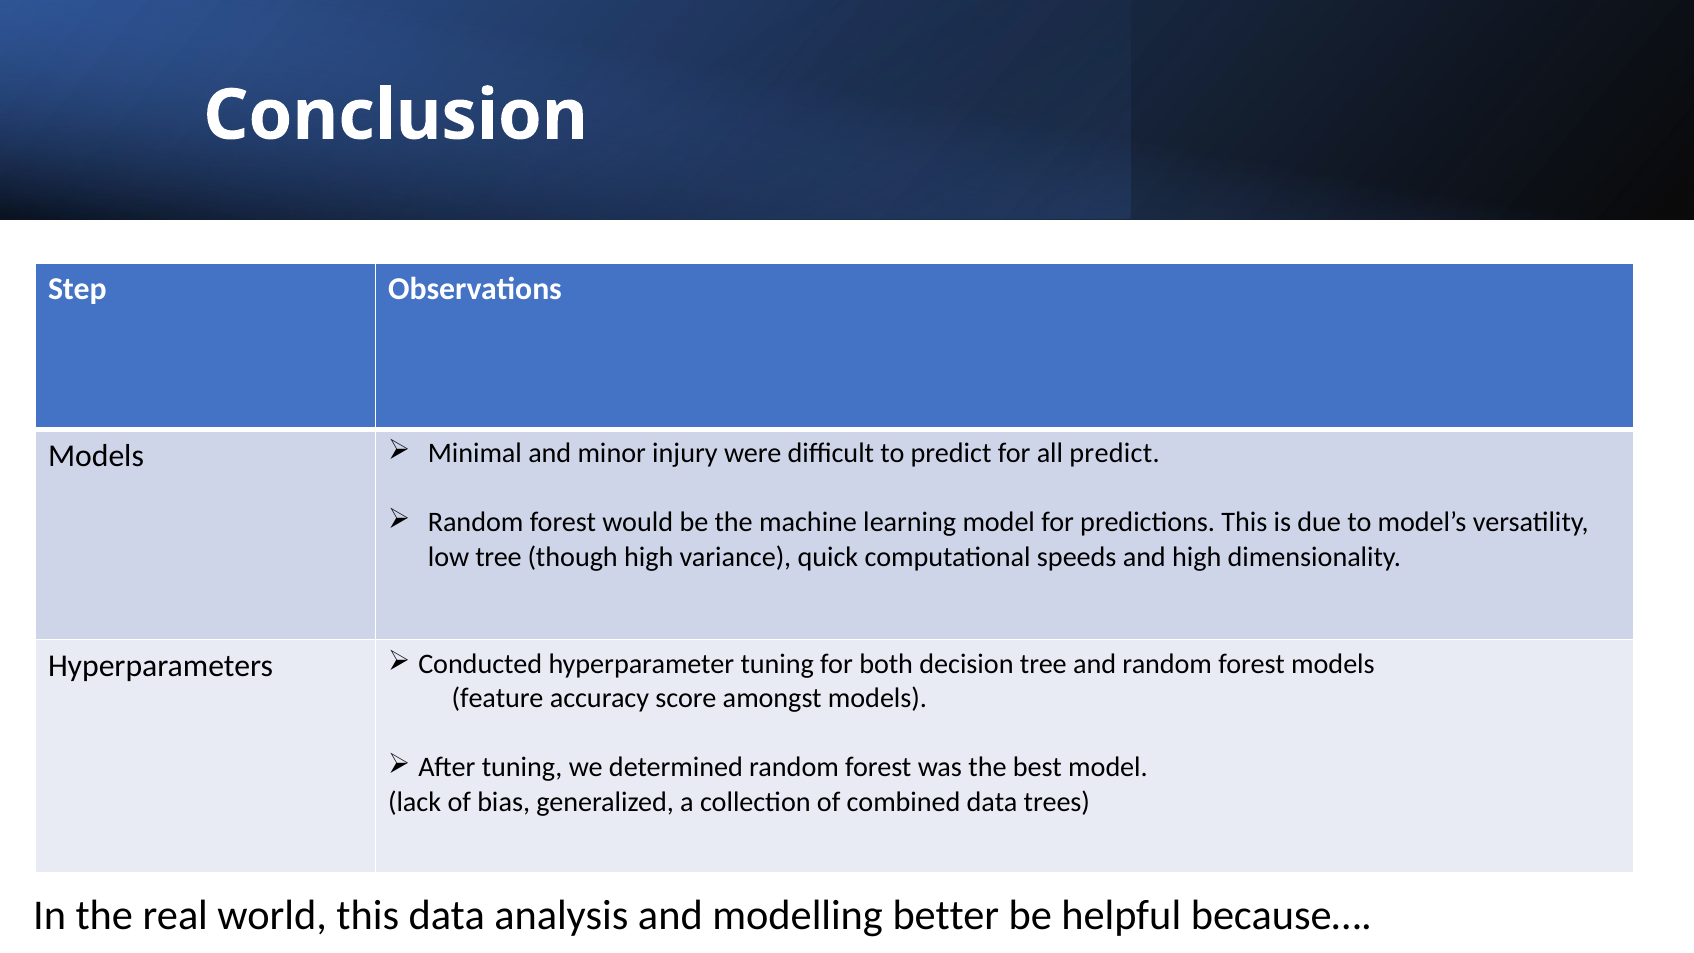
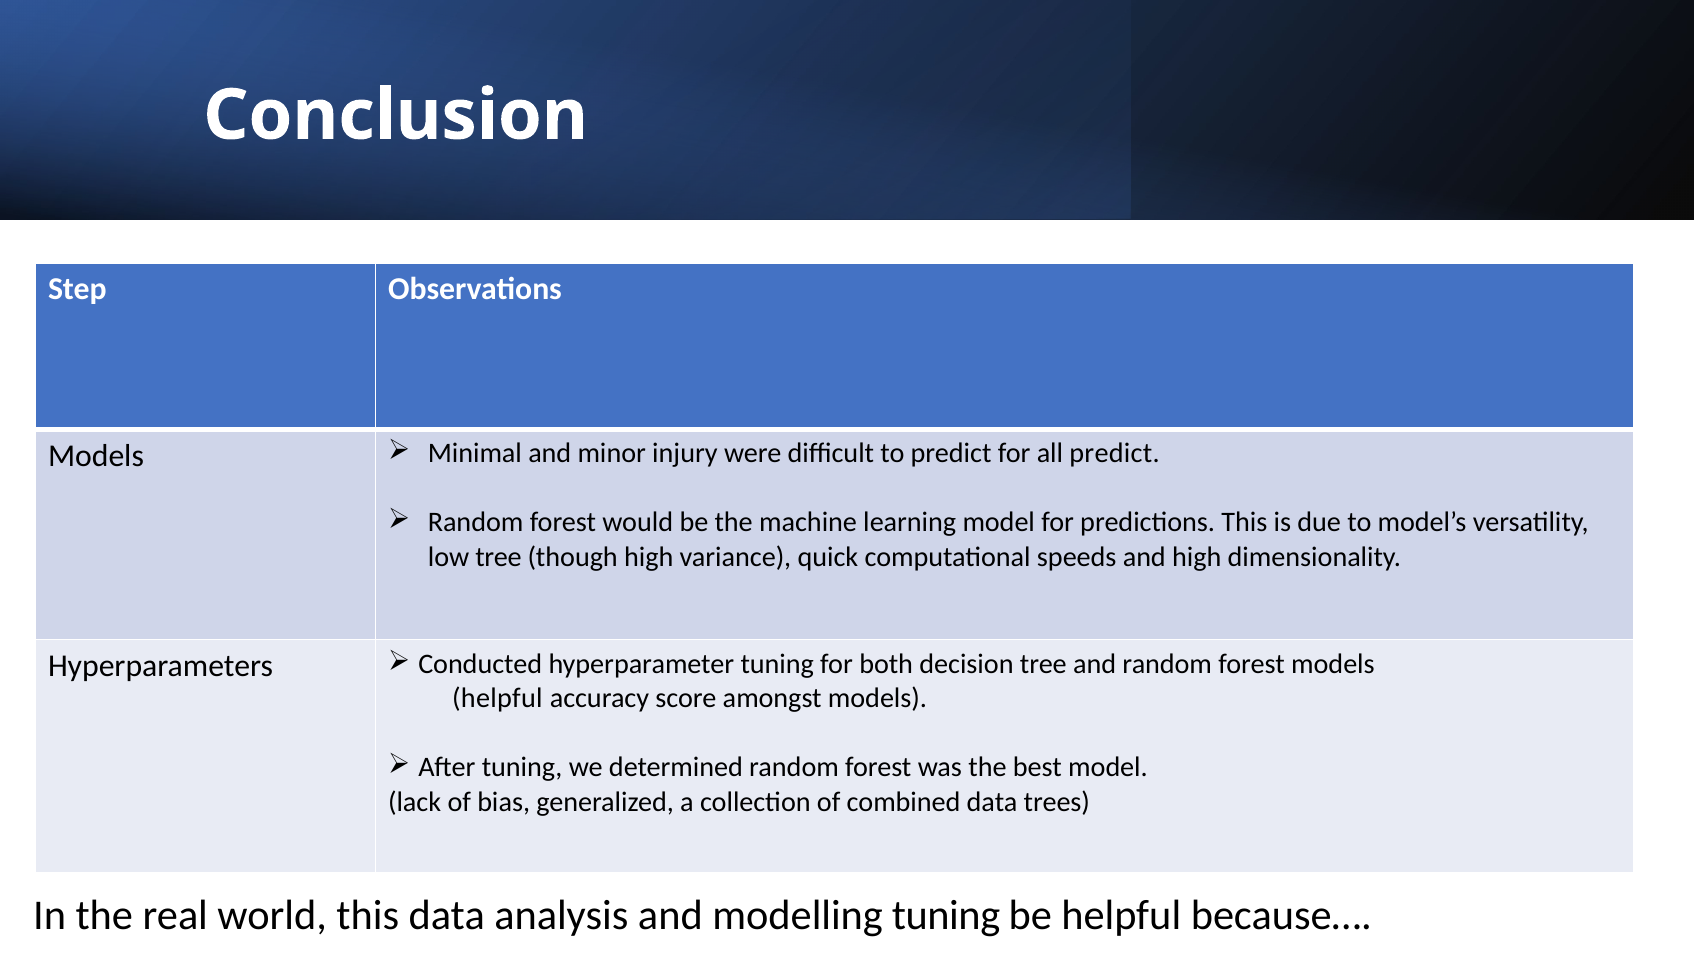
feature: feature -> helpful (497, 698)
modelling better: better -> tuning (946, 915)
